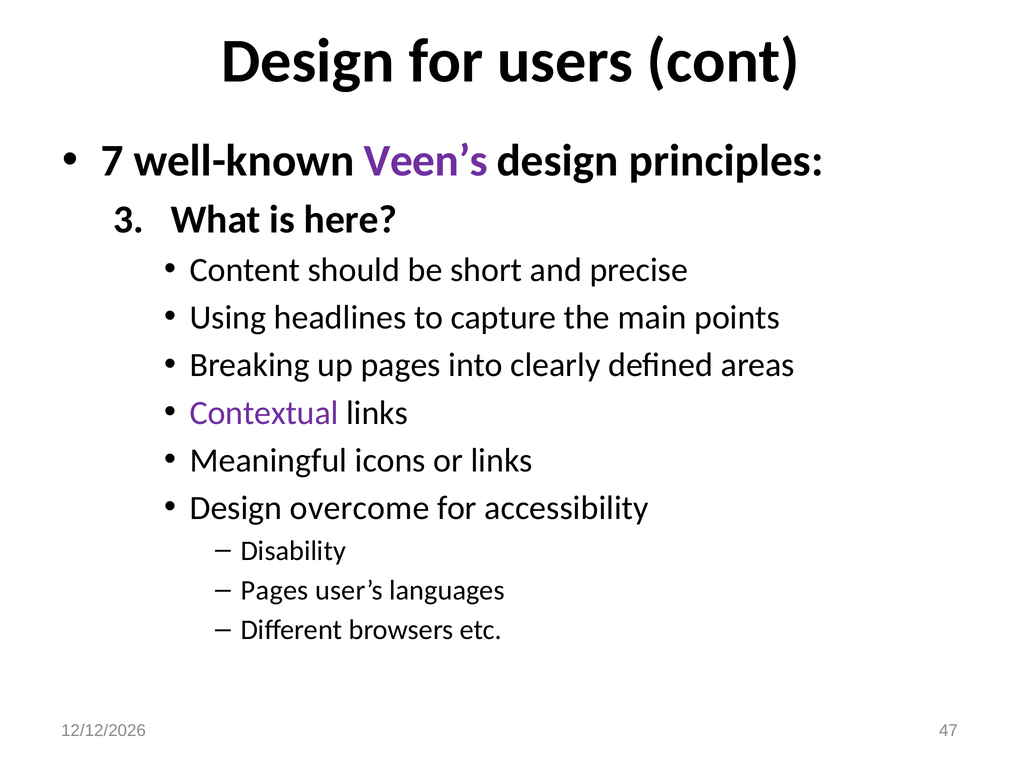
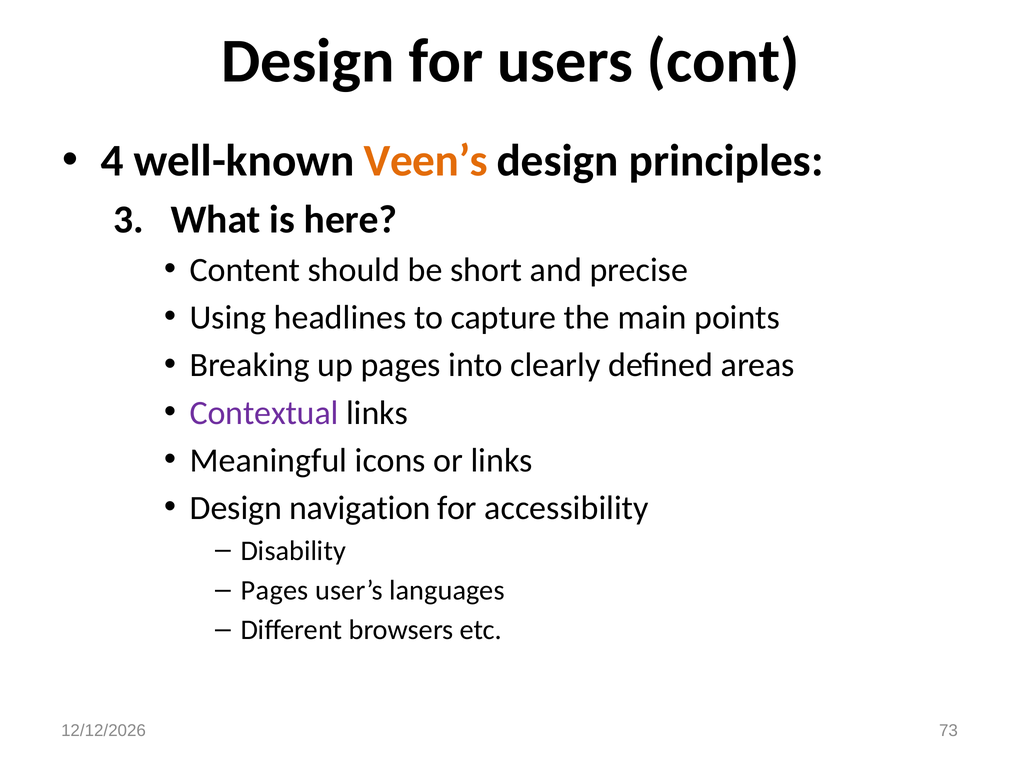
7: 7 -> 4 (112, 161)
Veen’s colour: purple -> orange (426, 161)
overcome: overcome -> navigation (360, 507)
47: 47 -> 73 (948, 730)
